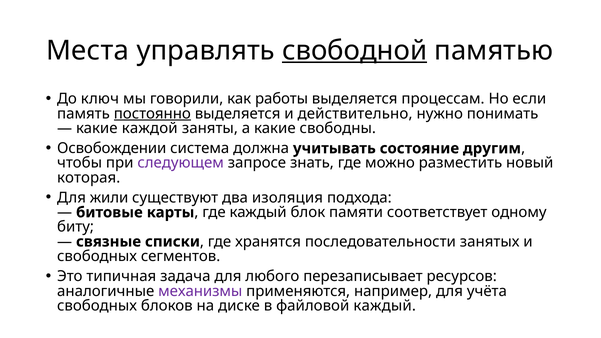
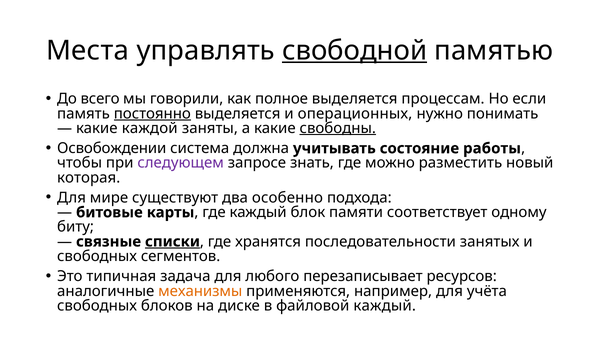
ключ: ключ -> всего (100, 99)
работы: работы -> полное (282, 99)
действительно: действительно -> операционных (355, 114)
свободны underline: none -> present (338, 128)
другим: другим -> работы (492, 148)
жили: жили -> мире (109, 198)
изоляция: изоляция -> особенно (287, 198)
списки underline: none -> present (172, 242)
механизмы colour: purple -> orange (200, 291)
